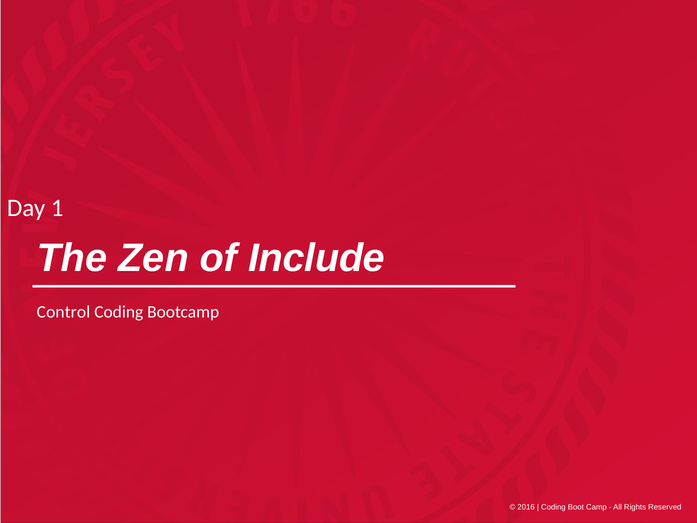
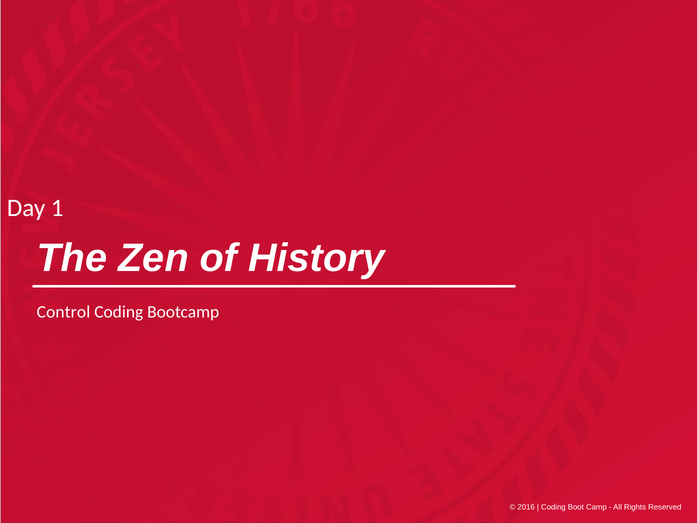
Include: Include -> History (316, 258)
